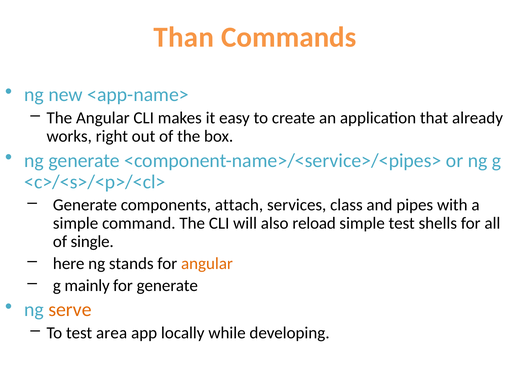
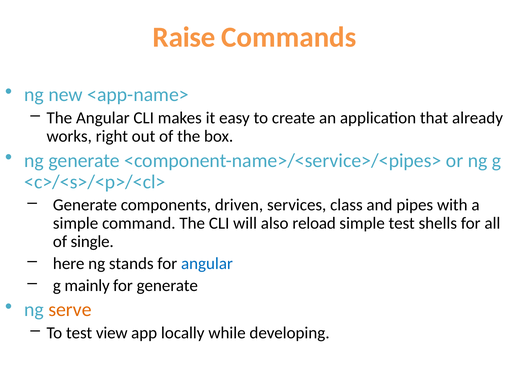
Than: Than -> Raise (184, 37)
attach: attach -> driven (239, 205)
angular colour: orange -> blue (207, 264)
area: area -> view (112, 333)
